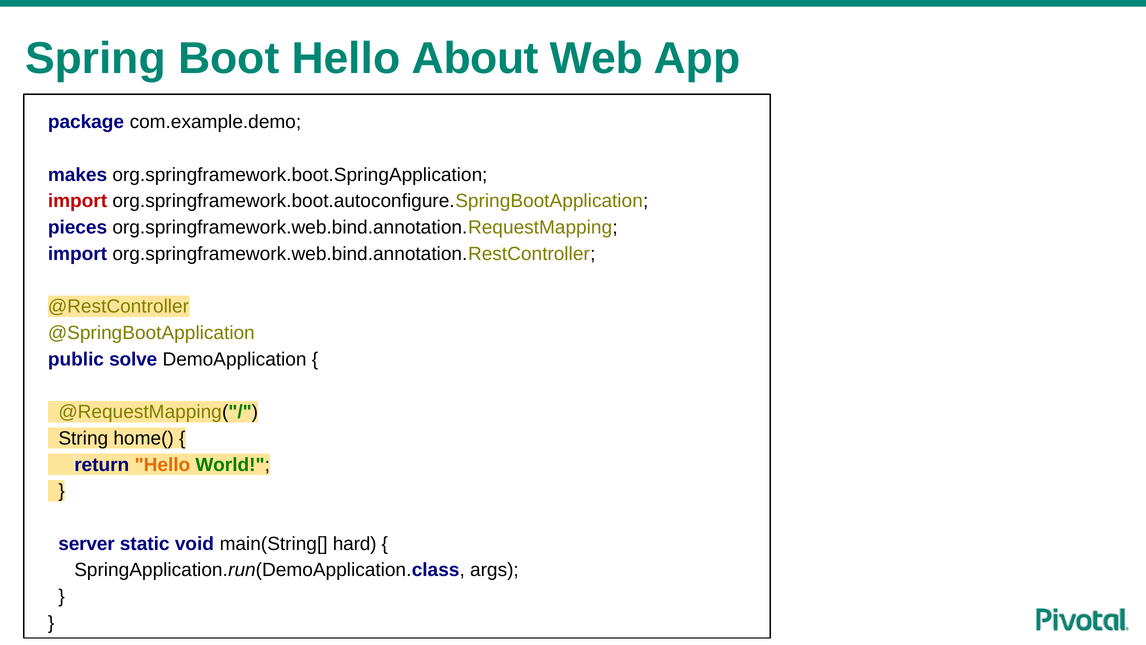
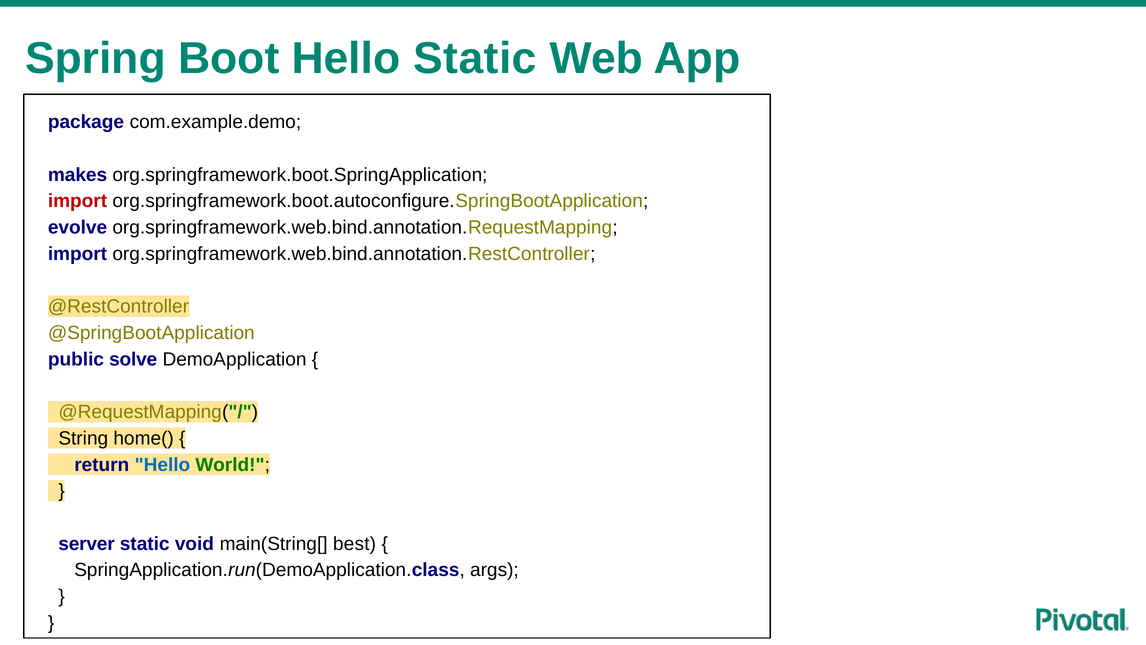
Hello About: About -> Static (475, 58)
pieces: pieces -> evolve (78, 227)
Hello colour: orange -> blue (162, 464)
hard: hard -> best (355, 544)
